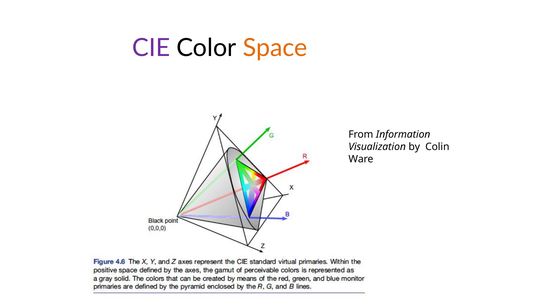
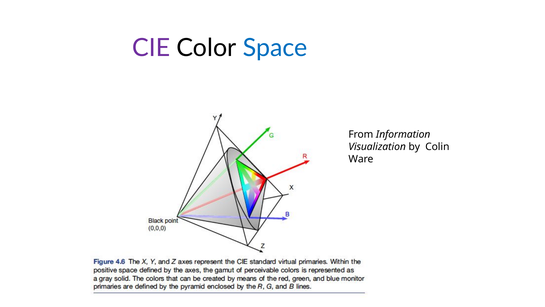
Space colour: orange -> blue (275, 48)
